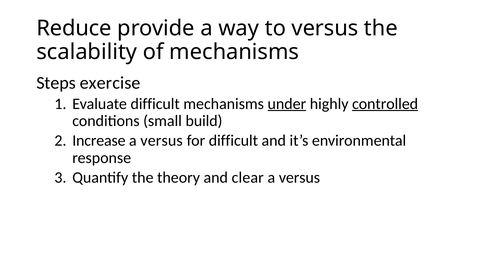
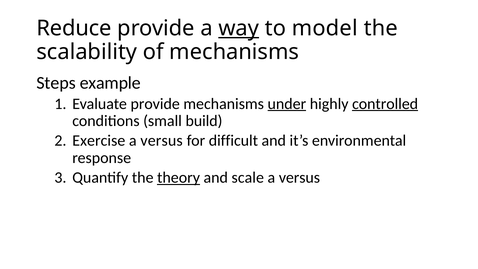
way underline: none -> present (239, 28)
to versus: versus -> model (325, 28)
exercise: exercise -> example (110, 83)
Evaluate difficult: difficult -> provide (155, 104)
Increase: Increase -> Exercise (99, 141)
theory underline: none -> present (179, 178)
clear: clear -> scale (248, 178)
